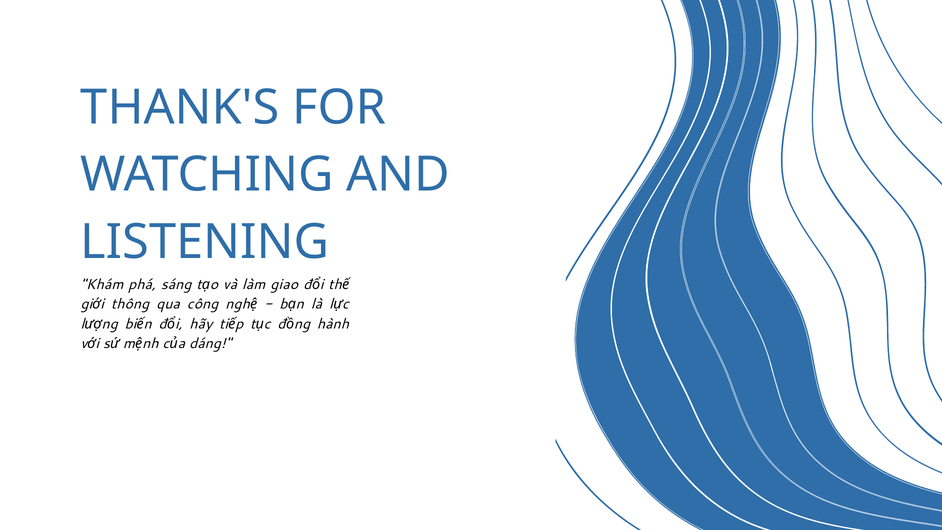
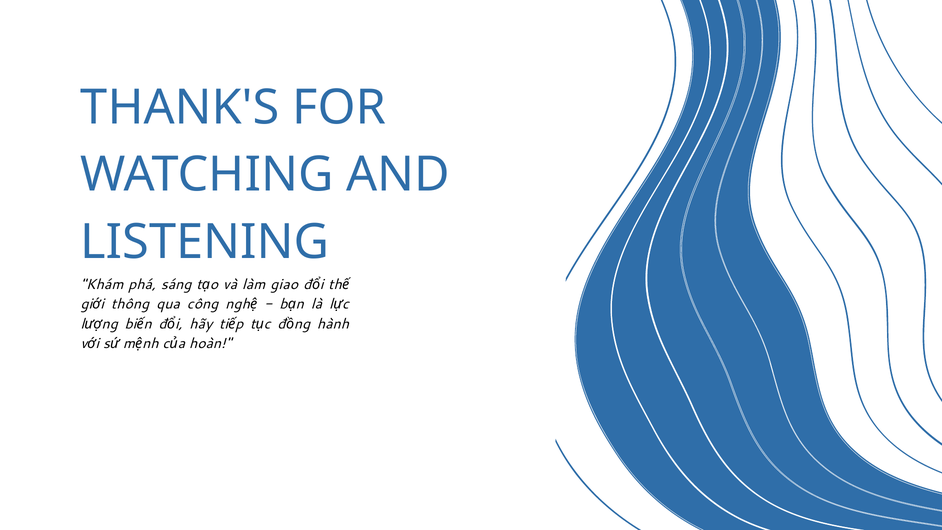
dáng: dáng -> hoàn (210, 343)
